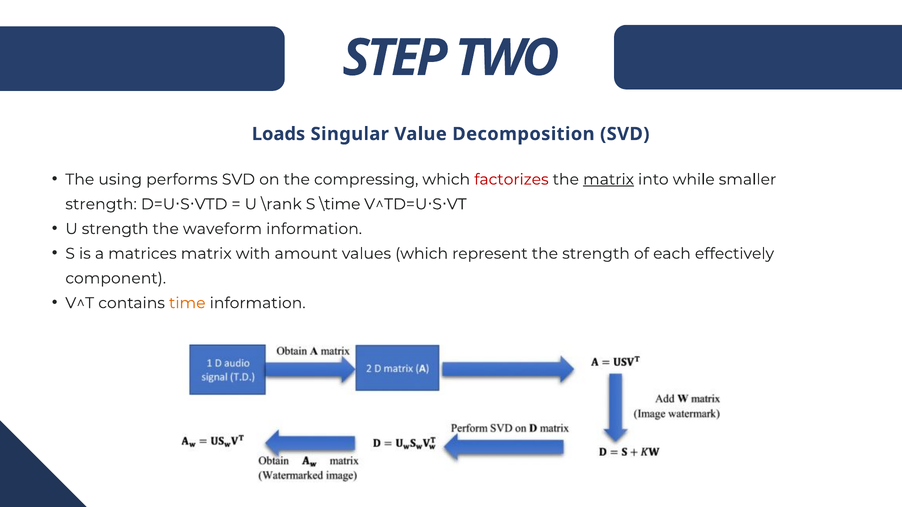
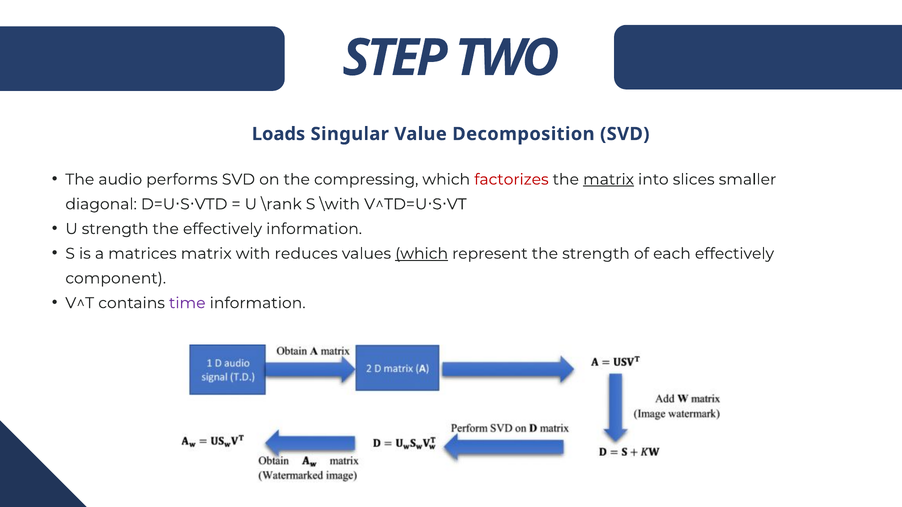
using: using -> audio (120, 180)
while: while -> slices (694, 180)
strength: strength -> diagonal (101, 204)
\time: \time -> \with (340, 204)
the waveform: waveform -> effectively (223, 229)
amount: amount -> reduces (306, 254)
which underline: none -> present (422, 254)
time colour: orange -> purple (187, 303)
